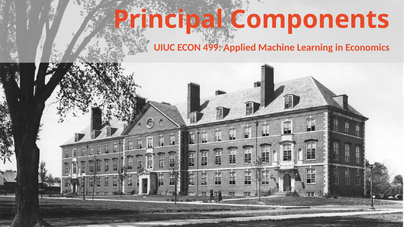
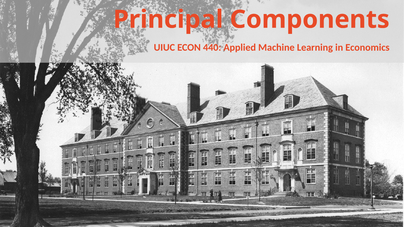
499: 499 -> 440 (212, 48)
